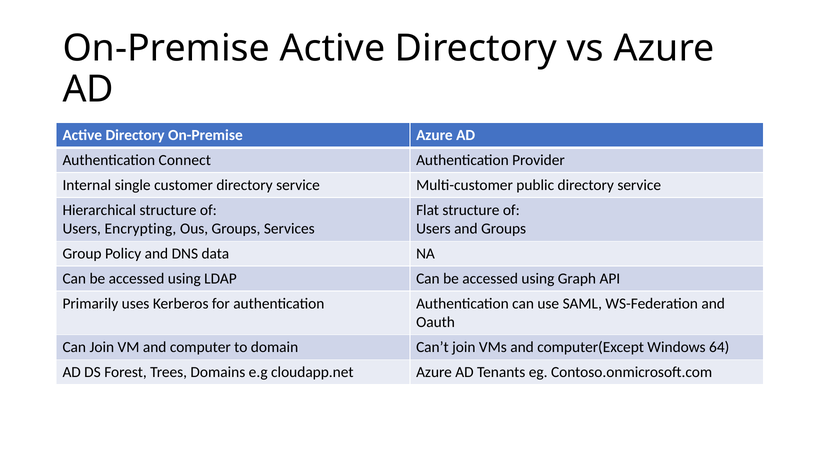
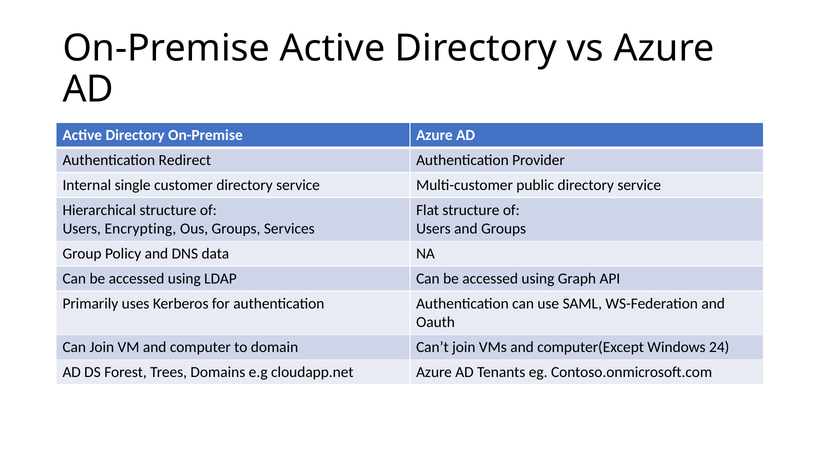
Connect: Connect -> Redirect (185, 160)
64: 64 -> 24 (719, 348)
